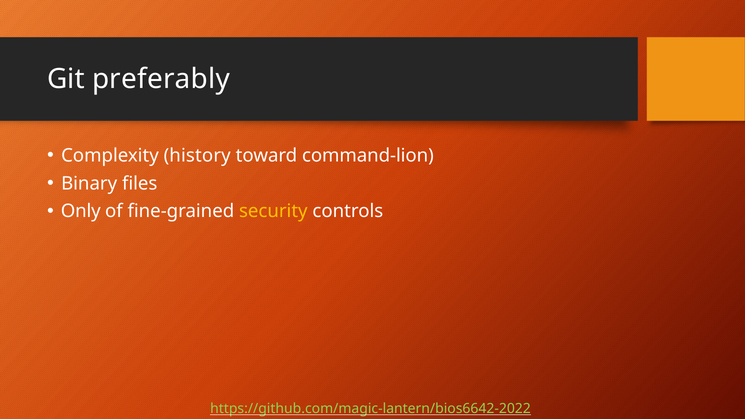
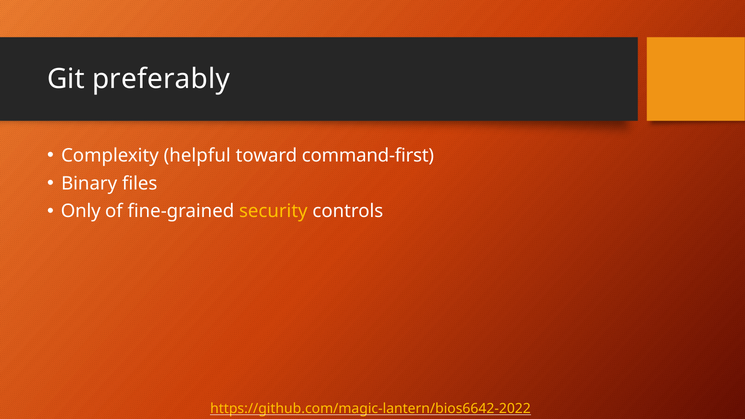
history: history -> helpful (197, 156)
command-lion: command-lion -> command-first (368, 156)
https://github.com/magic-lantern/bios6642-2022 colour: light green -> yellow (371, 409)
